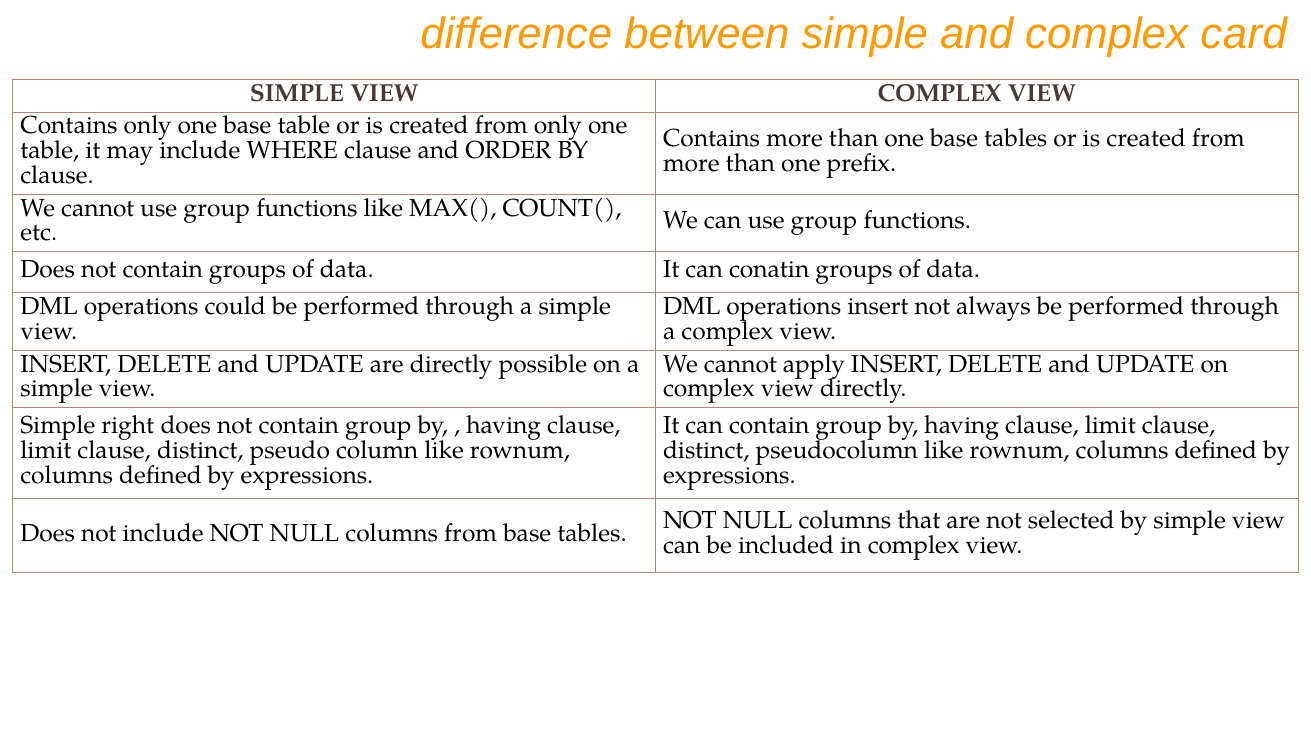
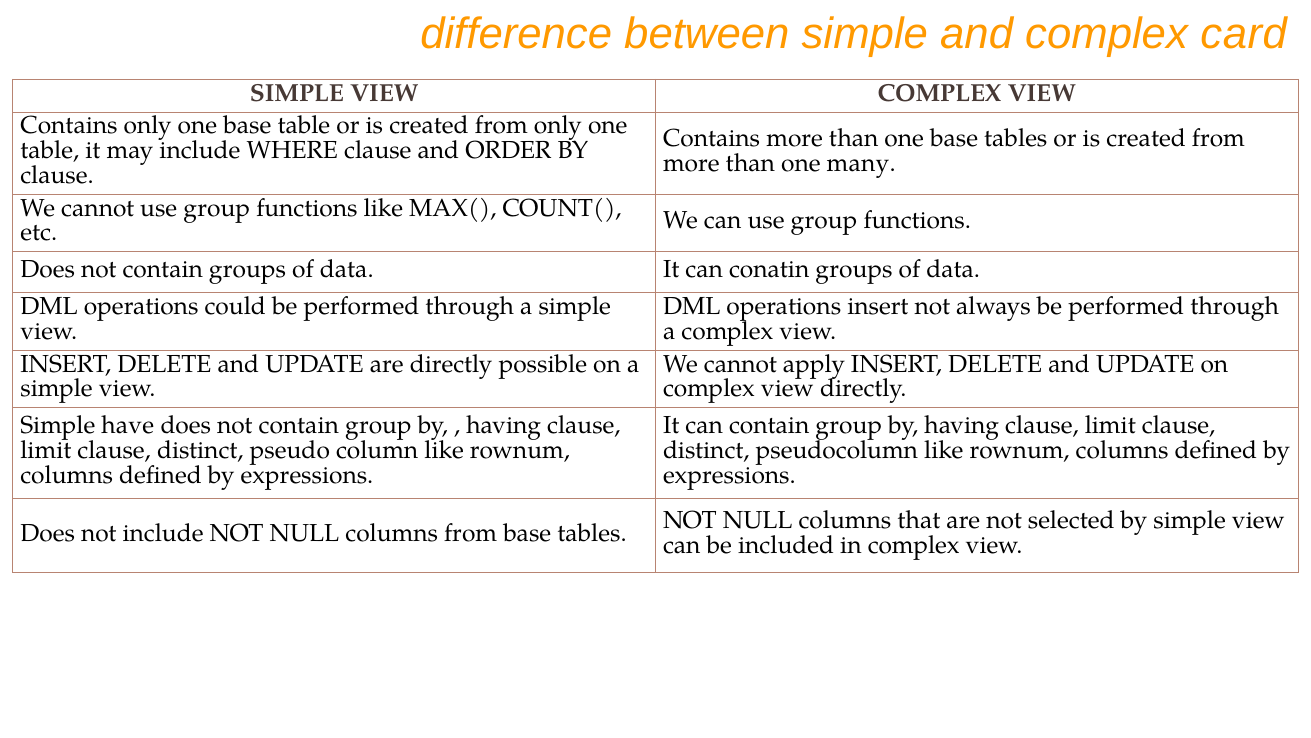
prefix: prefix -> many (861, 163)
right: right -> have (128, 425)
